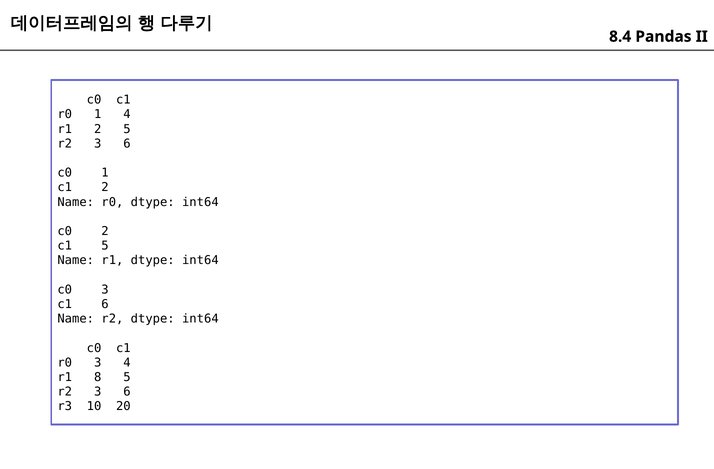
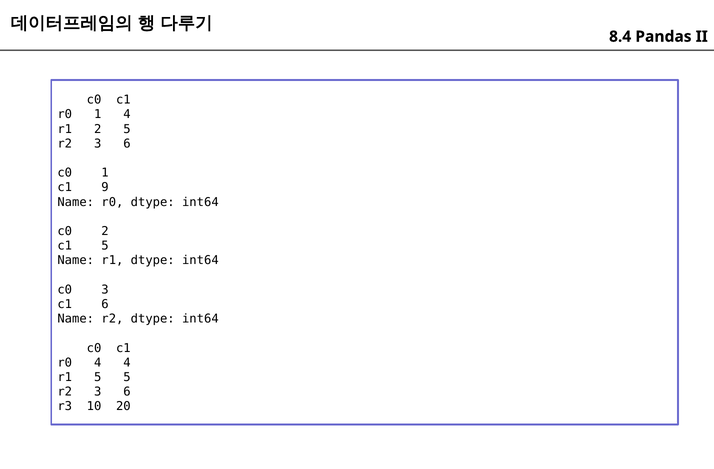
c1 2: 2 -> 9 (105, 187)
r0 3: 3 -> 4 (98, 363)
r1 8: 8 -> 5 (98, 377)
